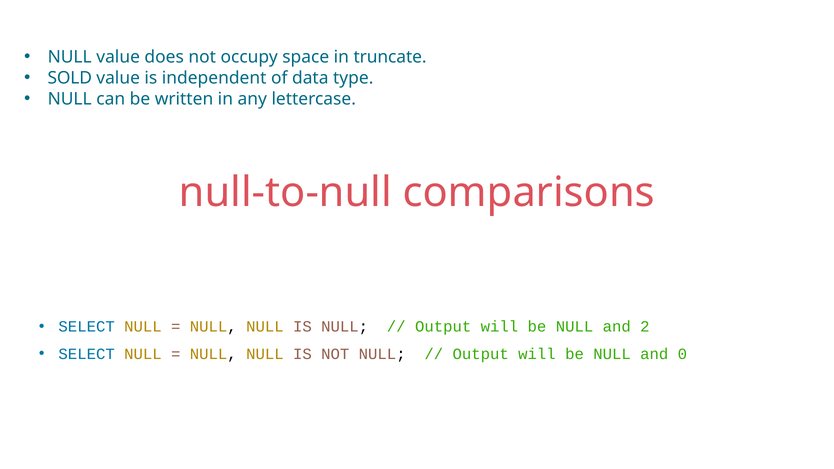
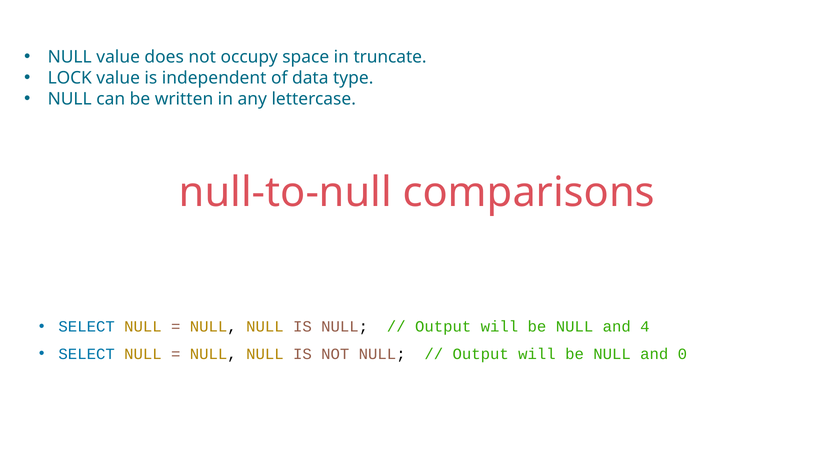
SOLD: SOLD -> LOCK (70, 78)
2: 2 -> 4 (645, 327)
